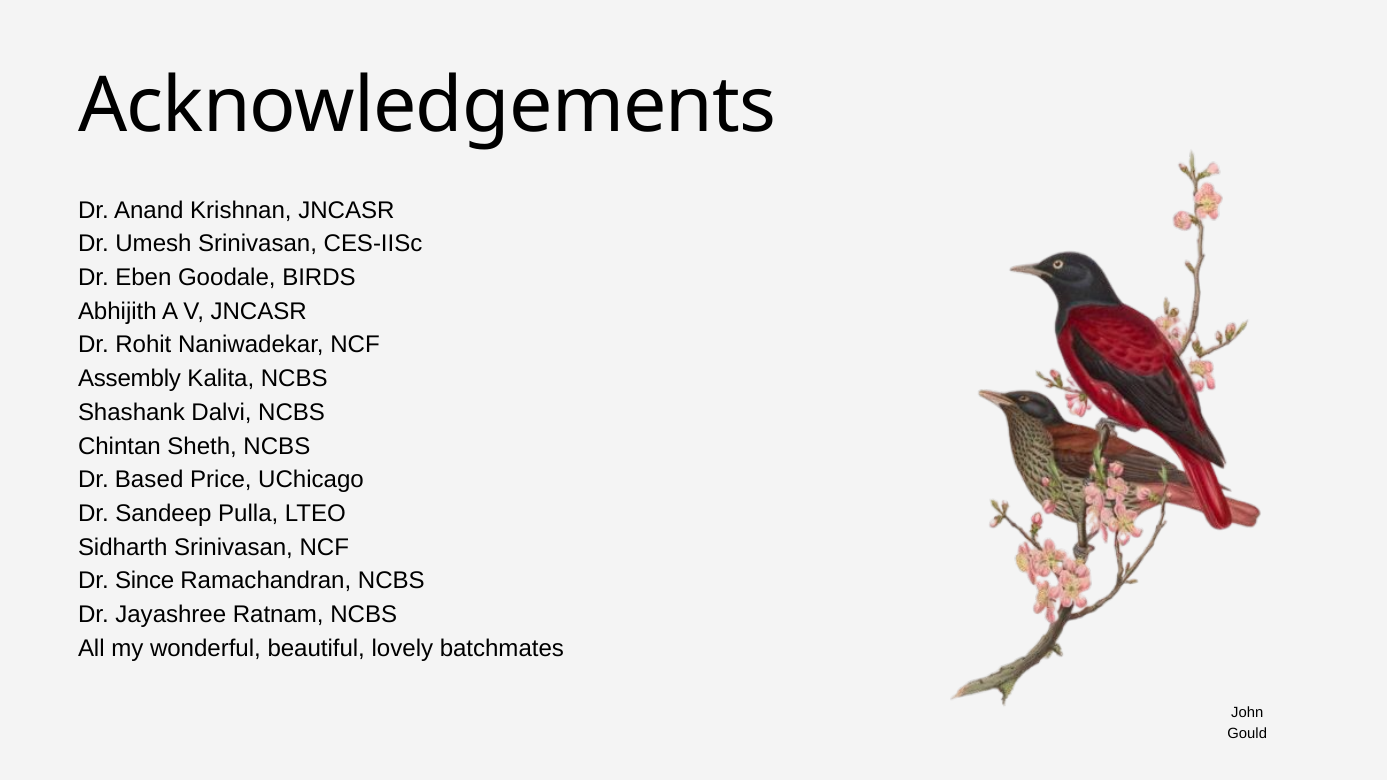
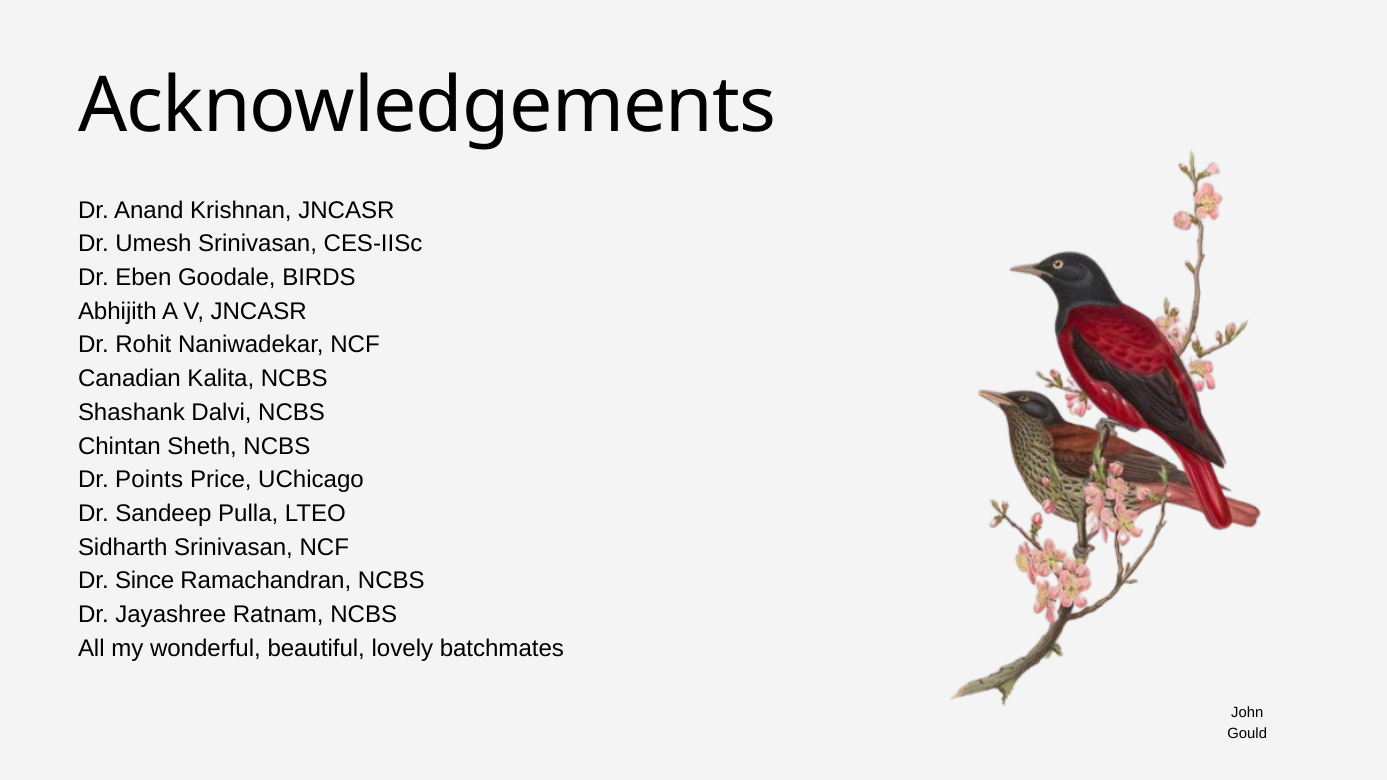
Assembly: Assembly -> Canadian (129, 379)
Based: Based -> Points (149, 480)
